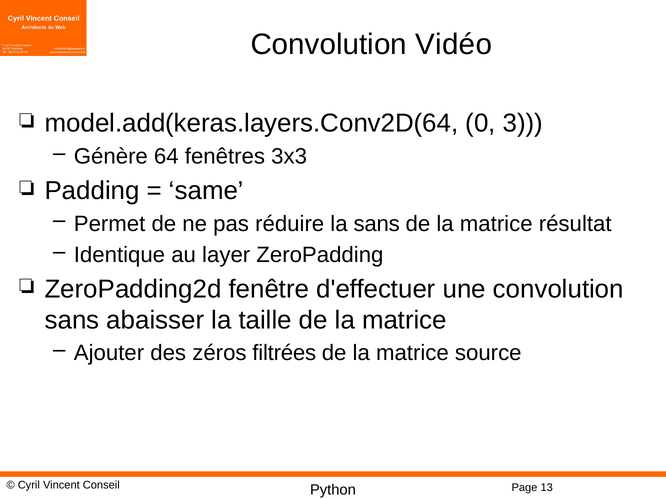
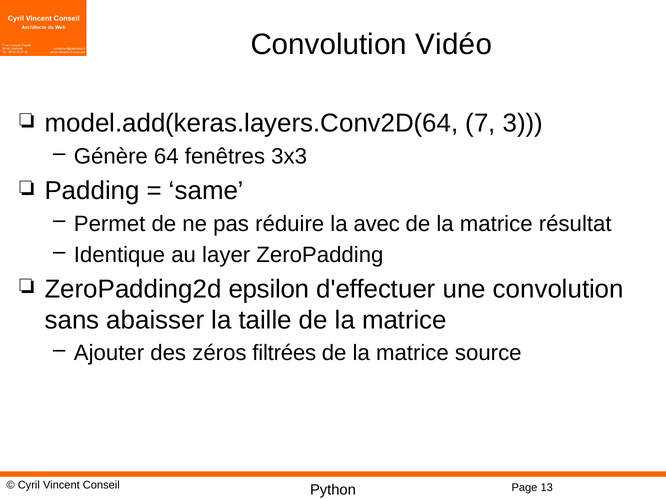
0: 0 -> 7 (481, 124)
la sans: sans -> avec (377, 224)
fenêtre: fenêtre -> epsilon (269, 289)
